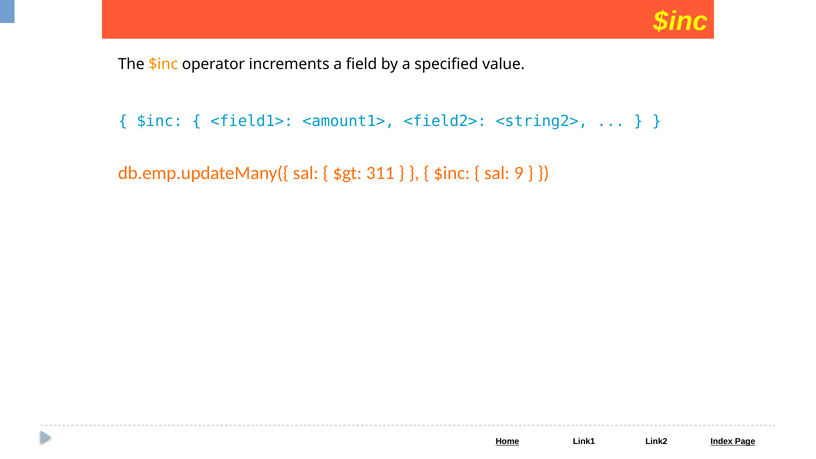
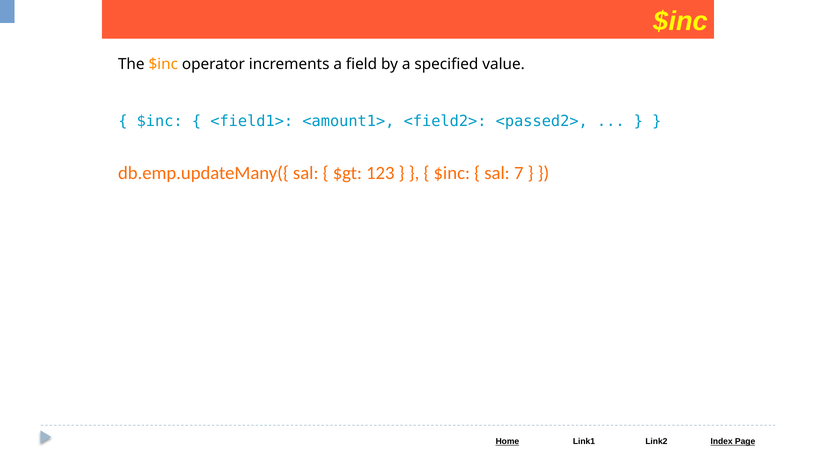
<string2>: <string2> -> <passed2> (542, 121)
311: 311 -> 123 (380, 173)
9: 9 -> 7 (519, 173)
